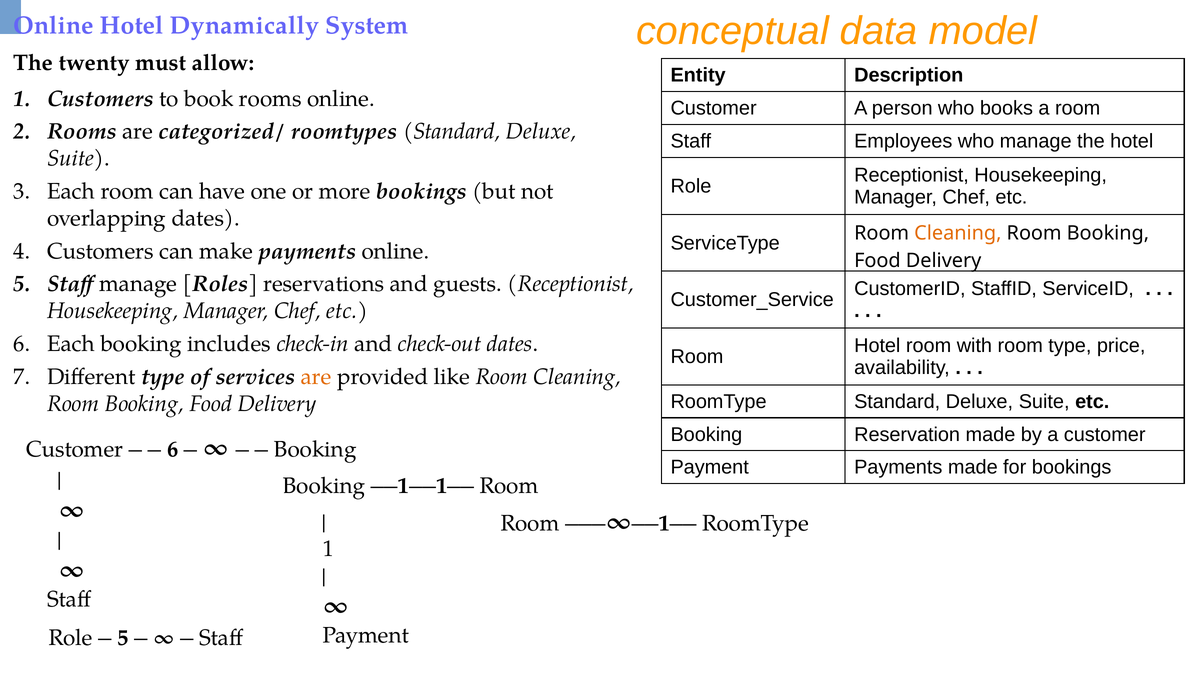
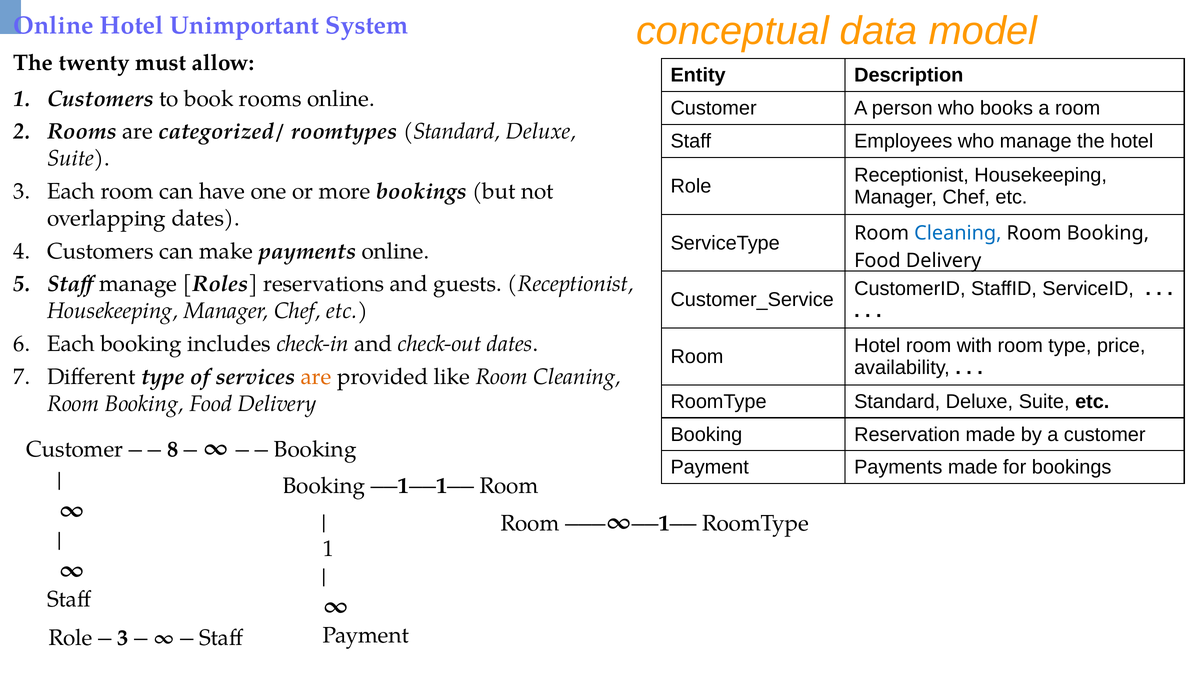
Dynamically: Dynamically -> Unimportant (245, 25)
Cleaning colour: orange -> blue (958, 233)
6: 6 -> 8 (173, 449)
5: 5 -> 3 (123, 637)
